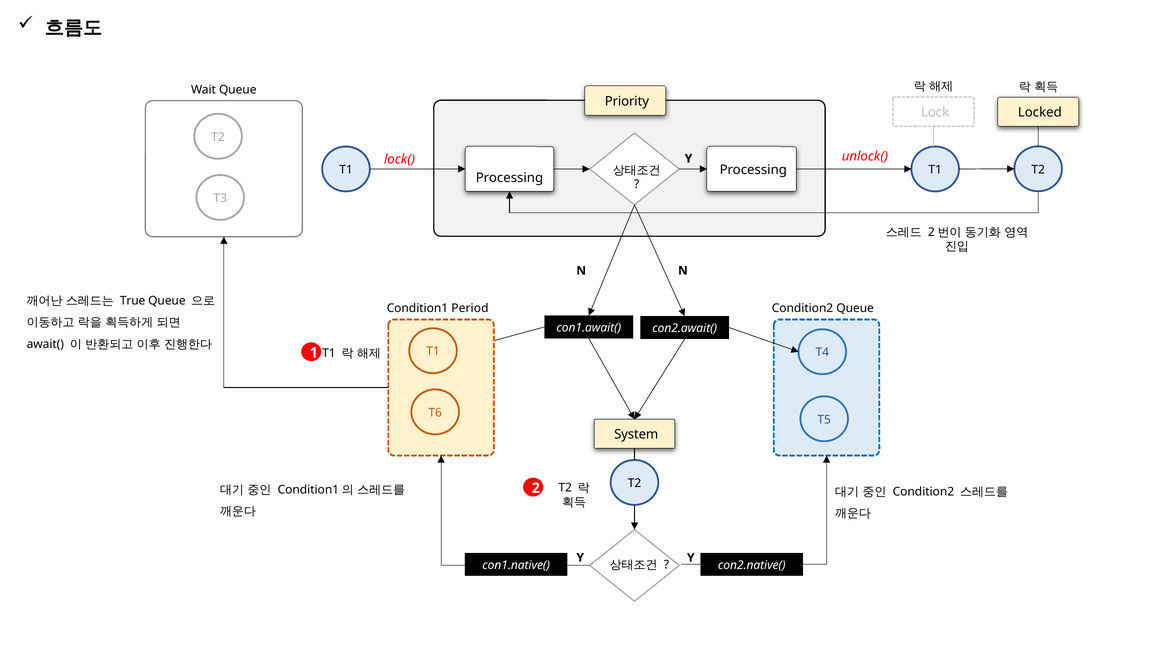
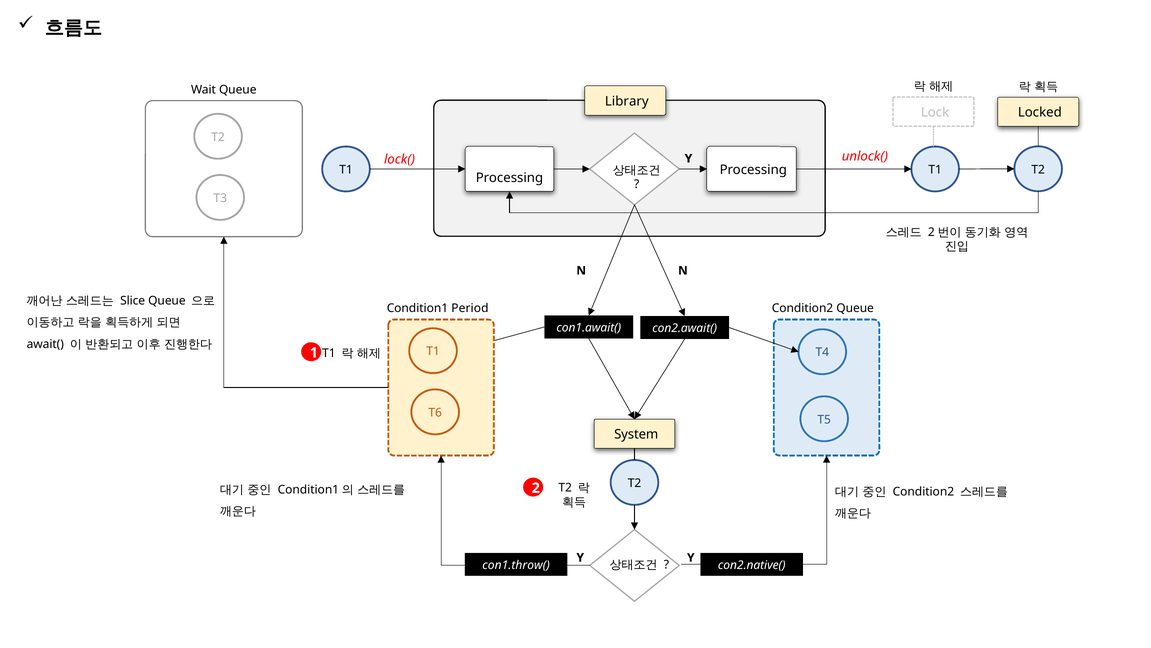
Priority: Priority -> Library (627, 101)
True: True -> Slice (133, 301)
con1.native(: con1.native( -> con1.throw( (516, 565)
